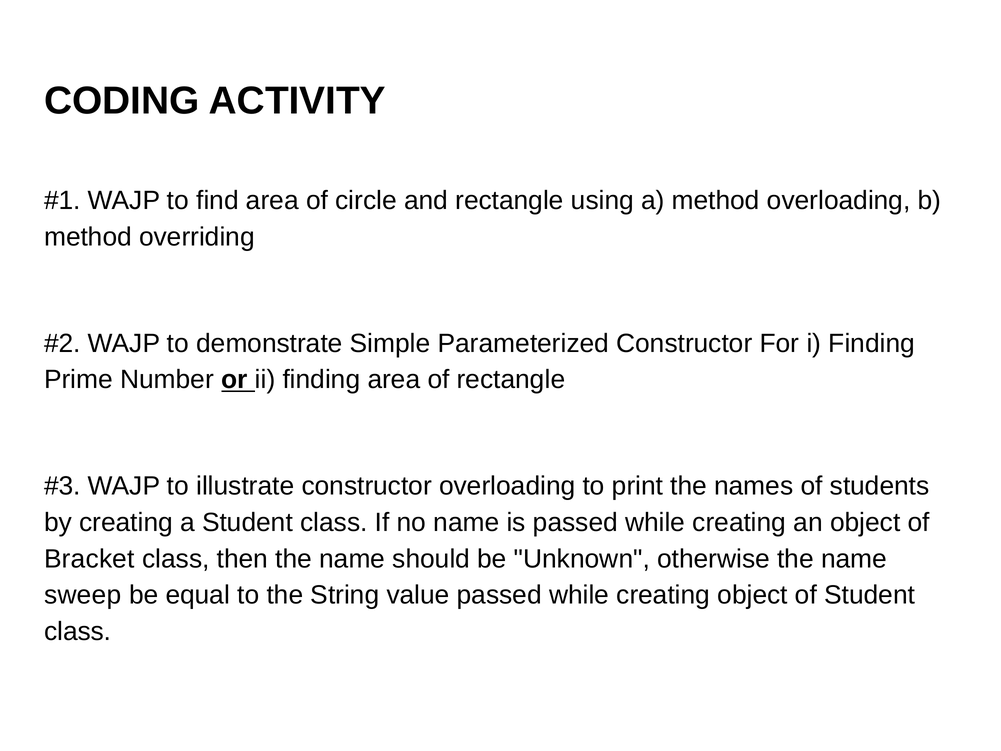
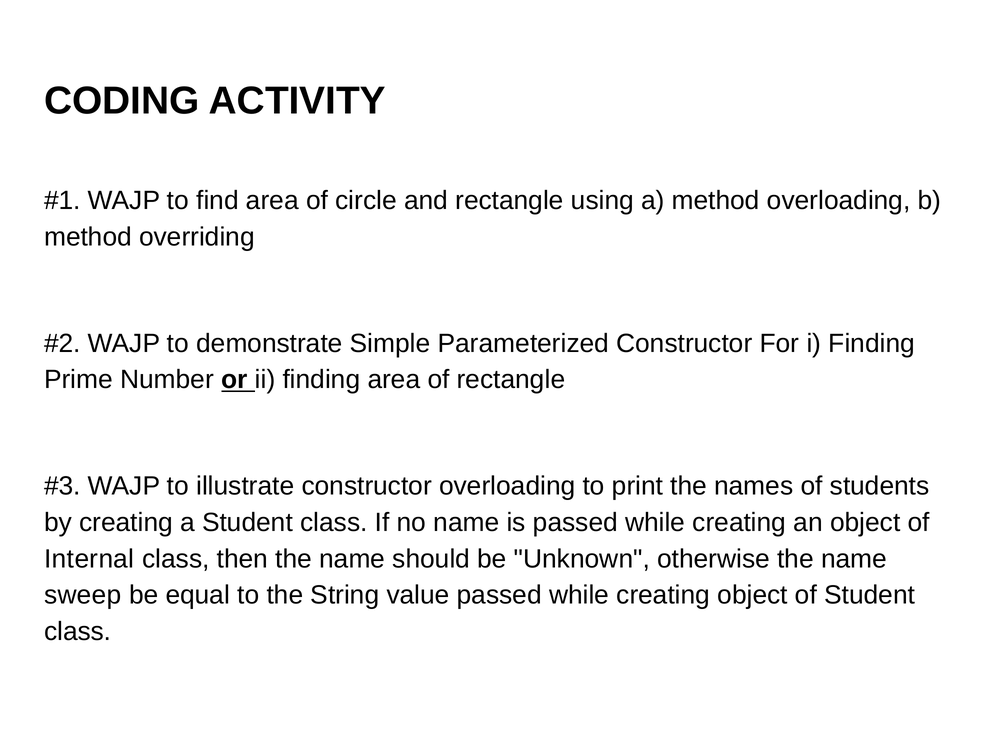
Bracket: Bracket -> Internal (89, 559)
